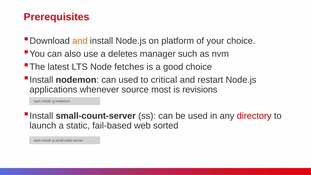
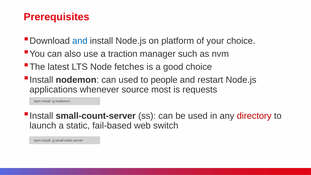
and colour: orange -> blue (80, 41)
deletes: deletes -> traction (123, 54)
critical: critical -> people (164, 80)
revisions: revisions -> requests (200, 90)
sorted: sorted -> switch (166, 126)
